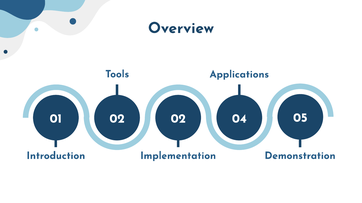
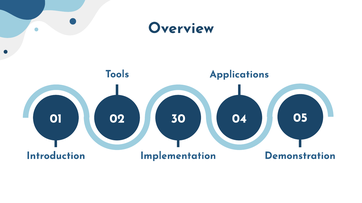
02 02: 02 -> 30 (178, 119)
